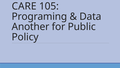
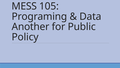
CARE: CARE -> MESS (24, 6)
